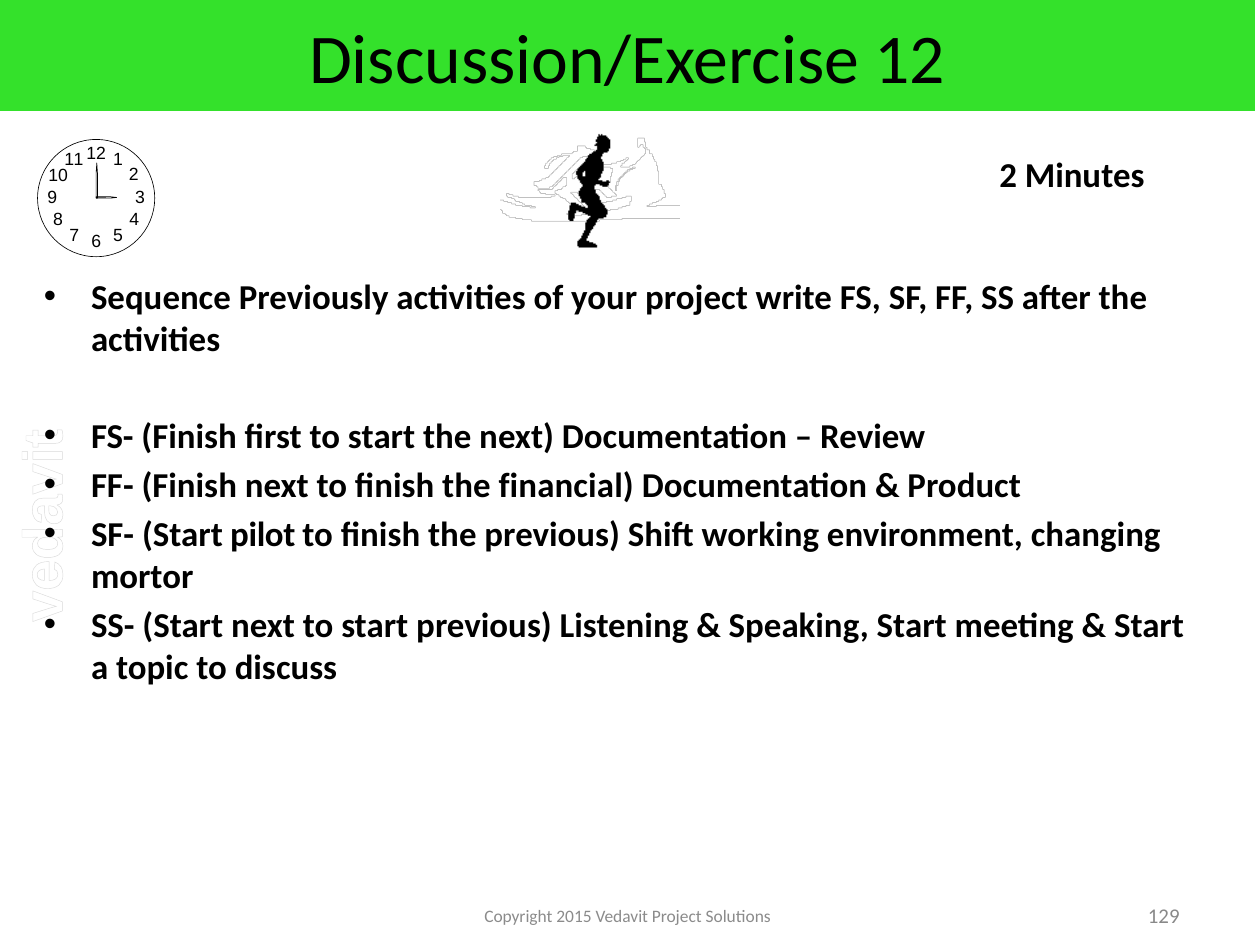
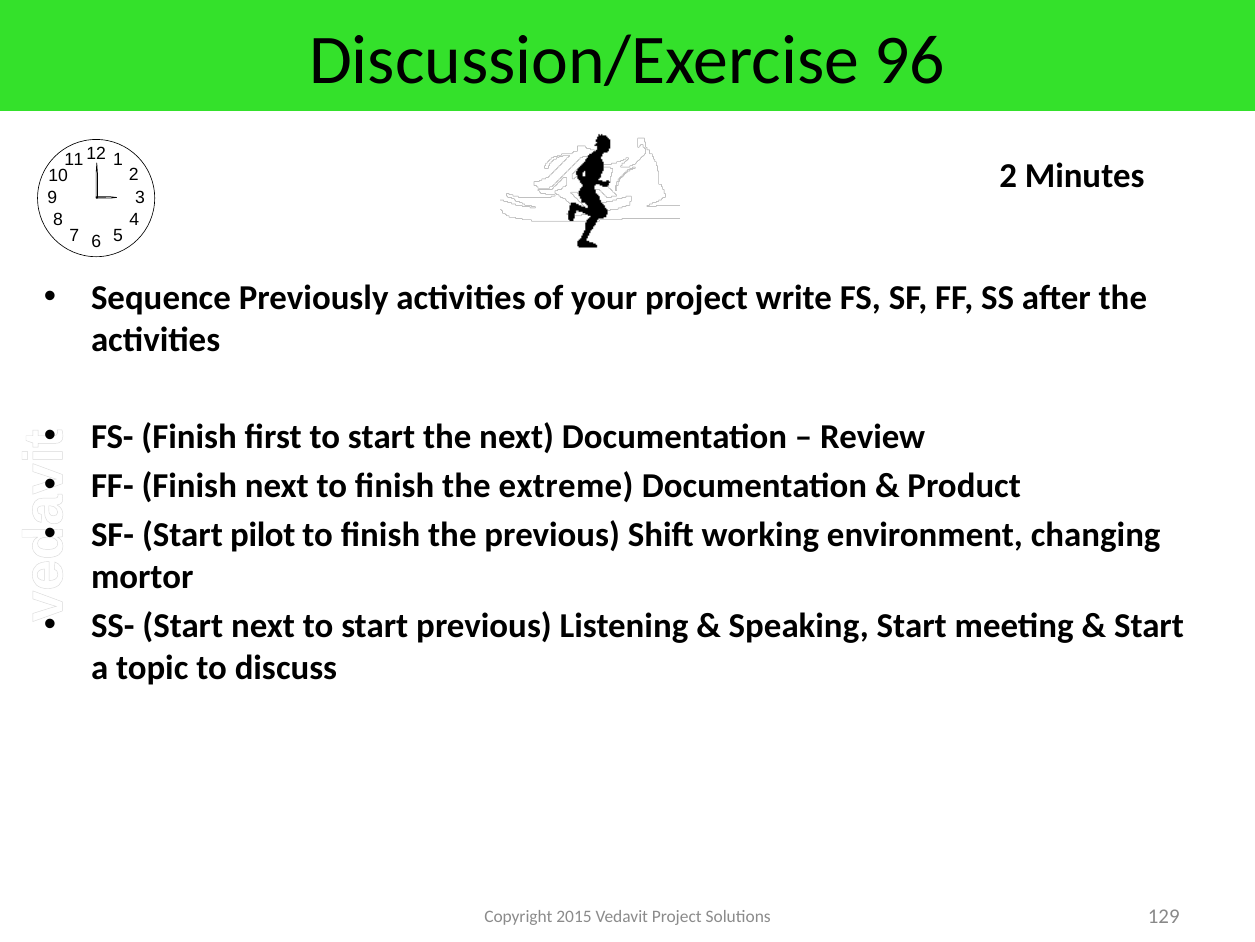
Discussion/Exercise 12: 12 -> 96 (910, 60)
financial: financial -> extreme (566, 486)
